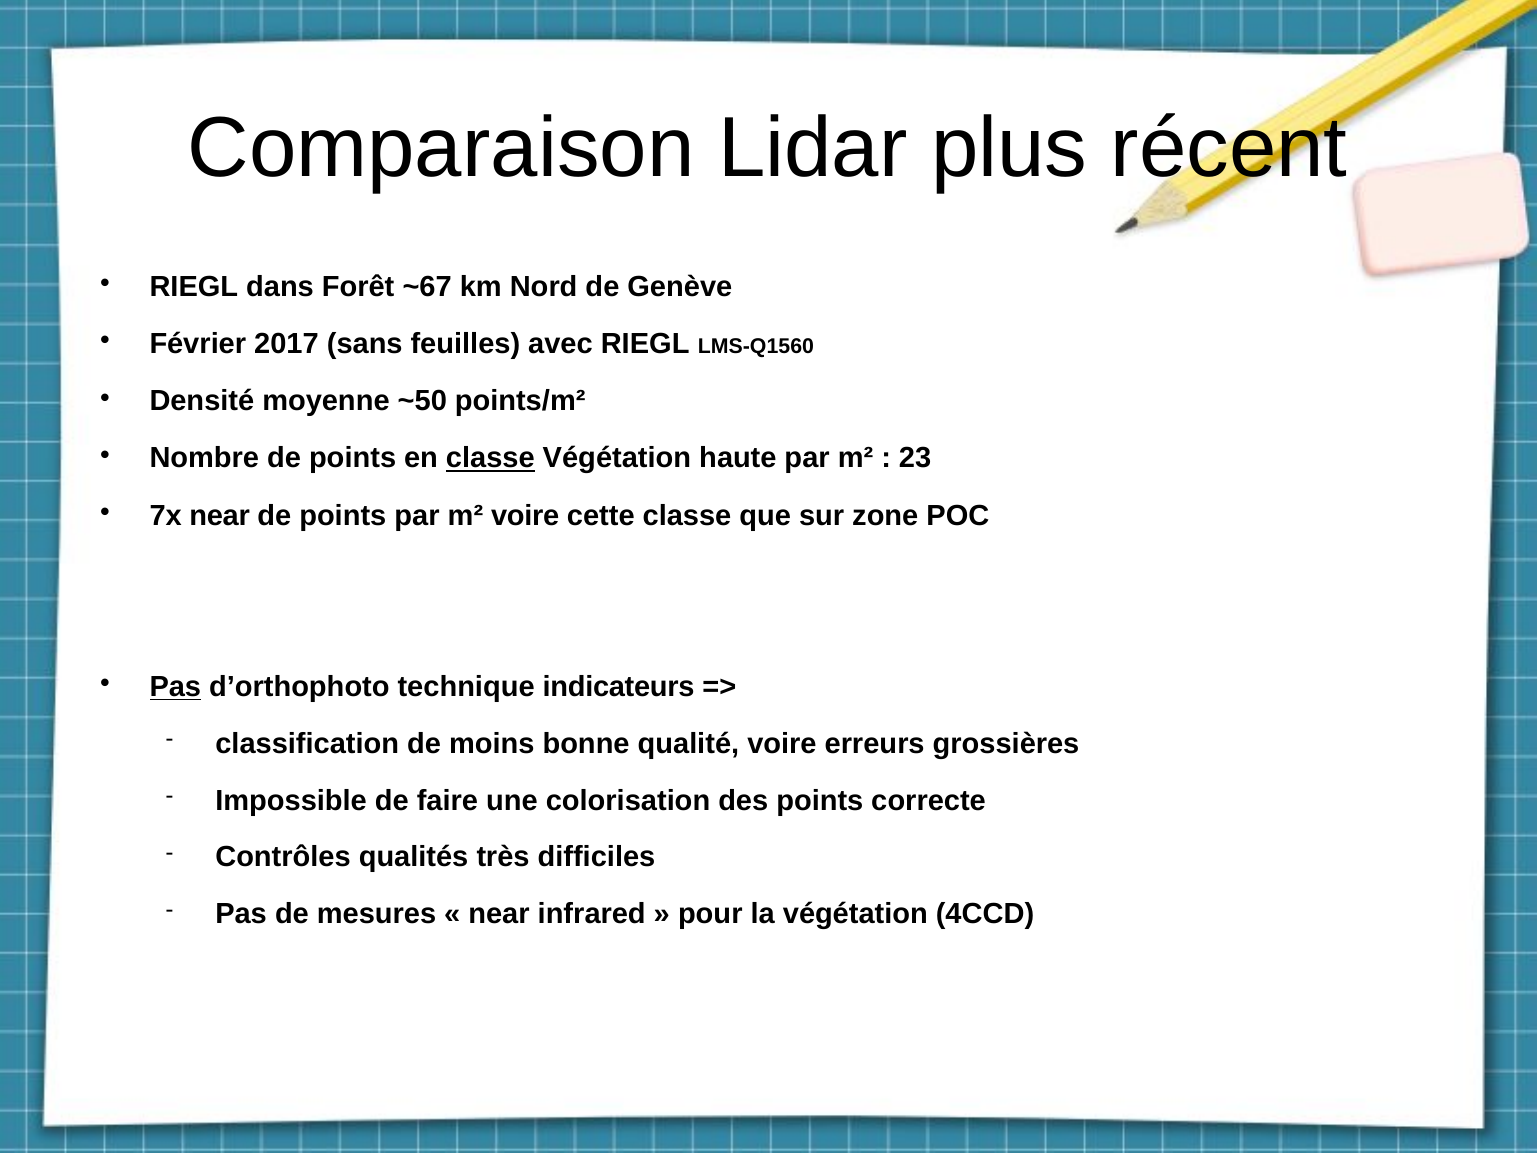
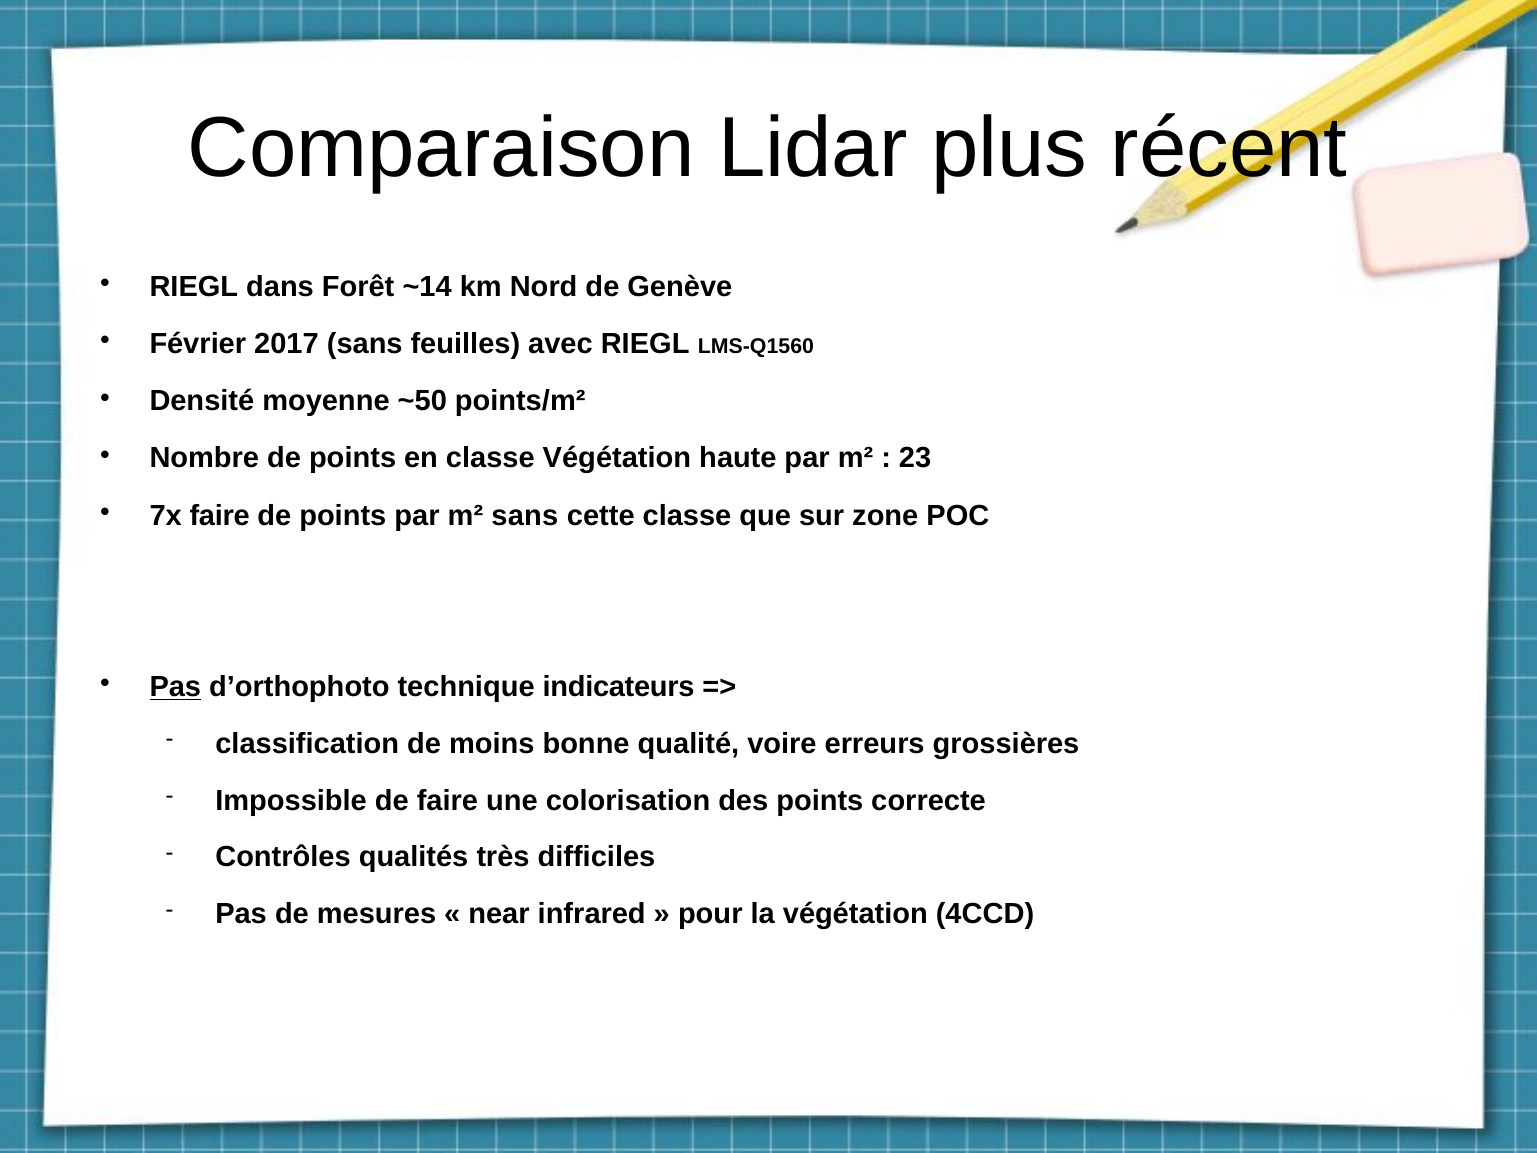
~67: ~67 -> ~14 (427, 287)
classe underline: present -> none (490, 458)
7x near: near -> faire (220, 515)
m² voire: voire -> sans (525, 515)
